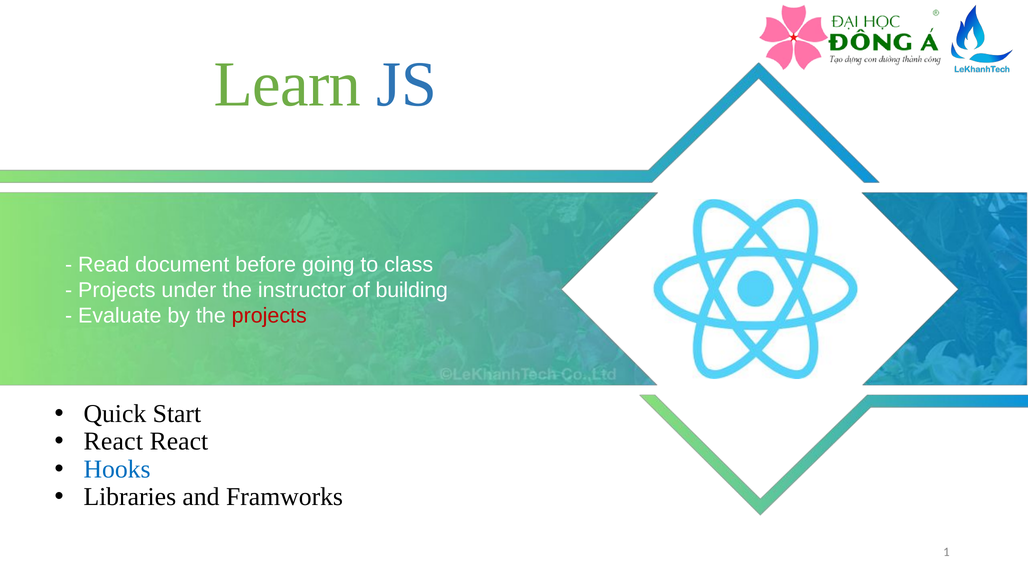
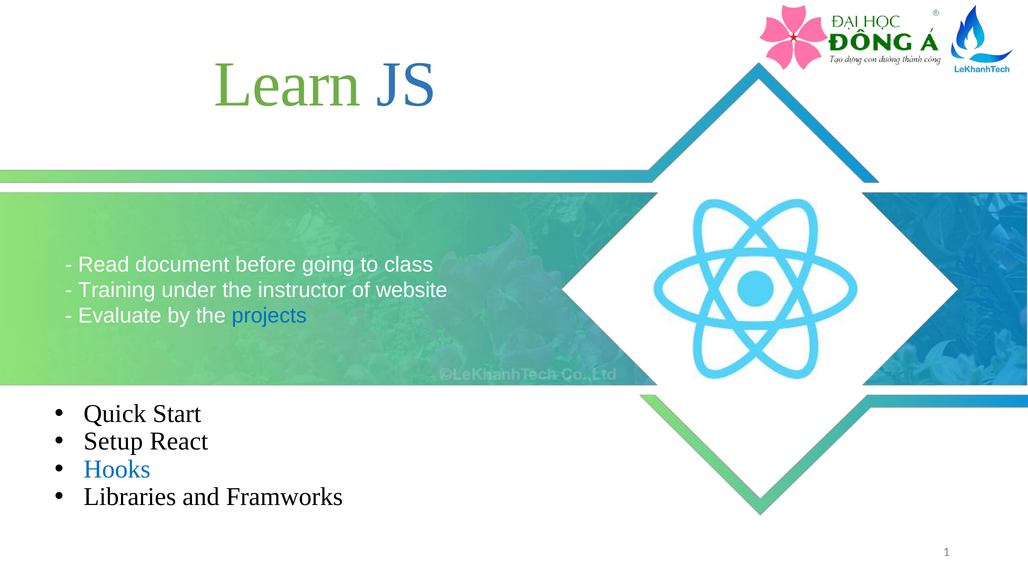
Projects: Projects -> Training (117, 290)
building: building -> website (412, 290)
projects colour: red -> blue (269, 316)
React: React -> Setup (113, 442)
